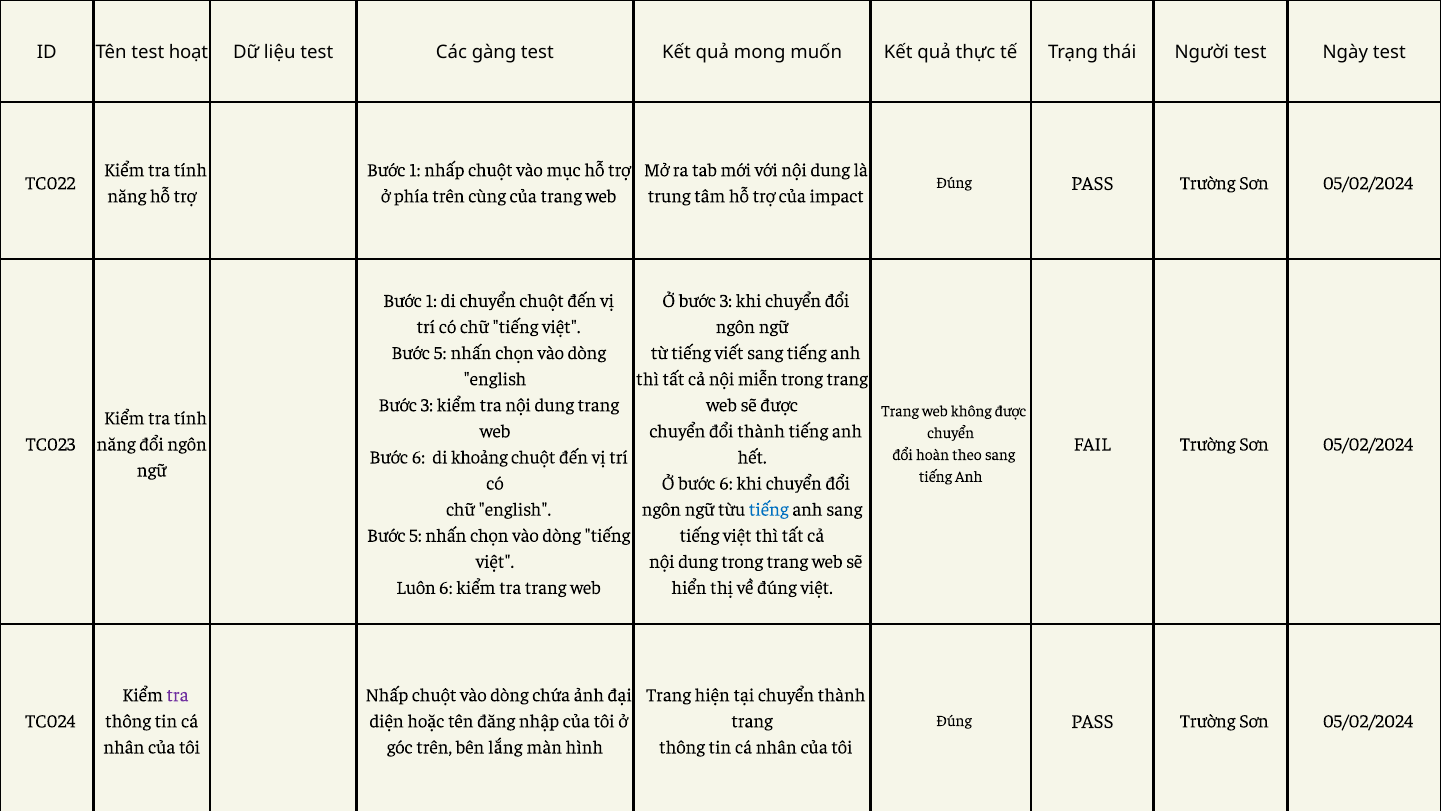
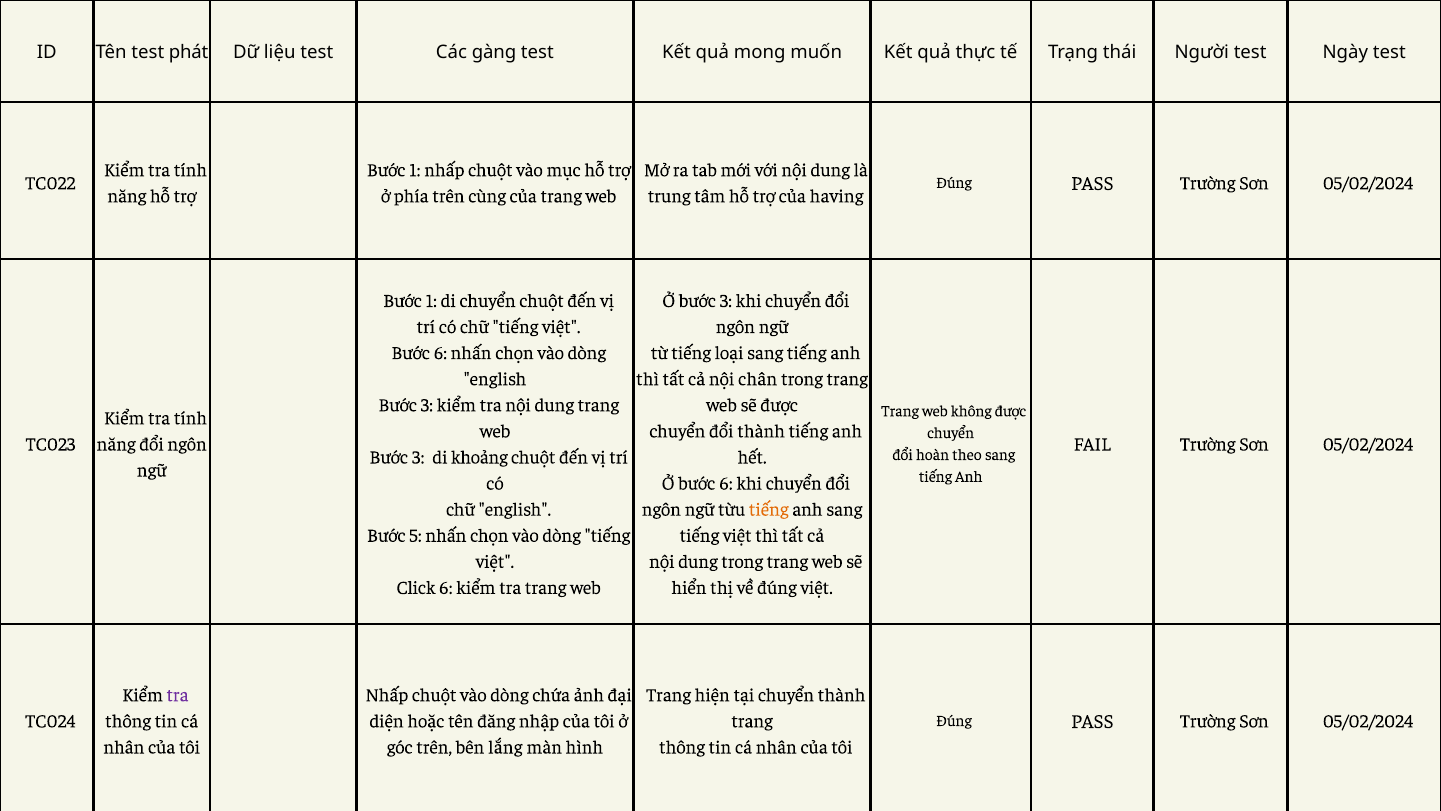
hoạt: hoạt -> phát (189, 52)
impact: impact -> having (837, 196)
5: 5 -> 6 (440, 353)
viết: viết -> loại (729, 353)
miễn: miễn -> chân (758, 379)
6: 6 -> 3 (418, 457)
tiếng colour: blue -> orange (769, 509)
Luôn: Luôn -> Click (416, 588)
